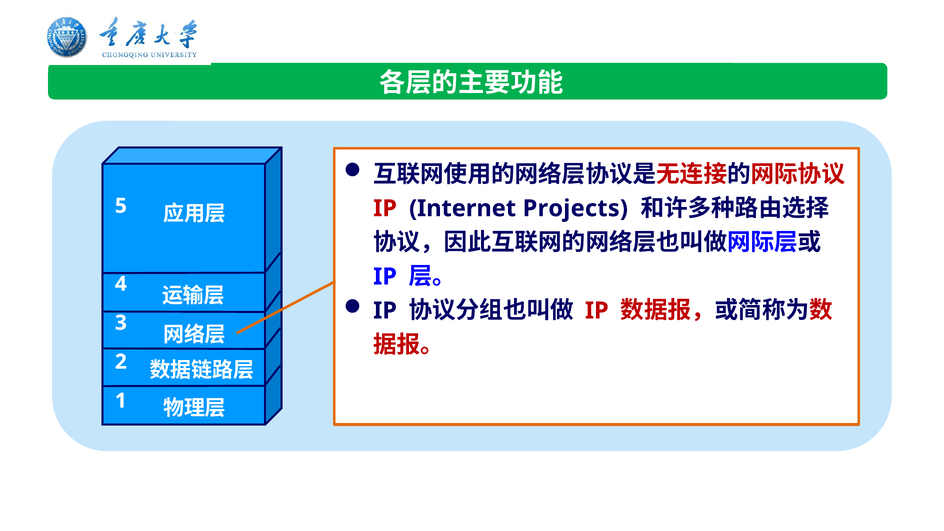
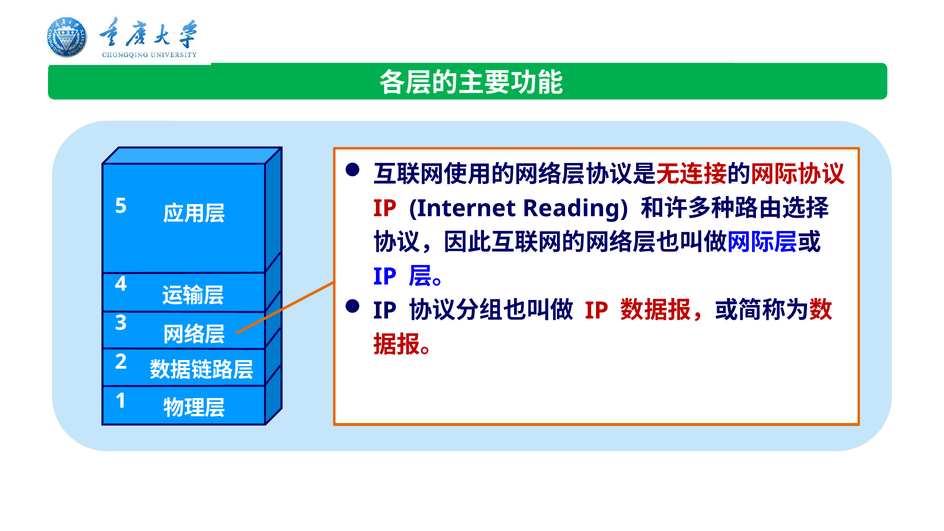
Projects: Projects -> Reading (575, 208)
